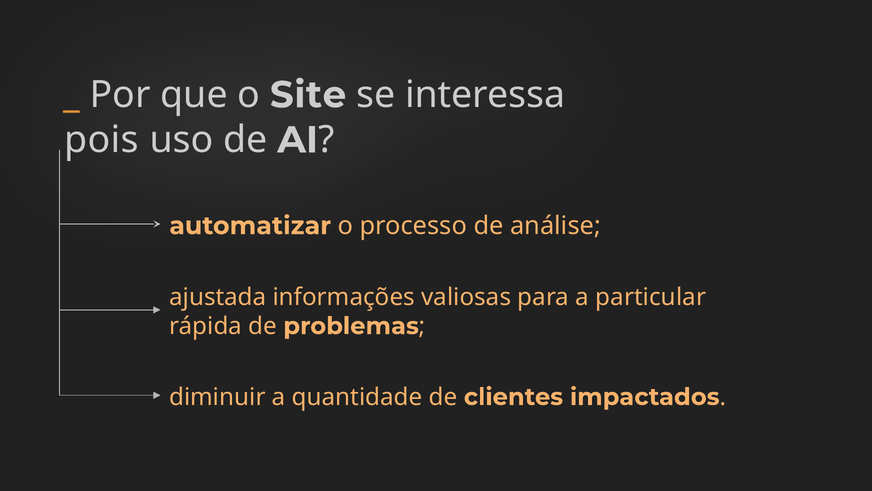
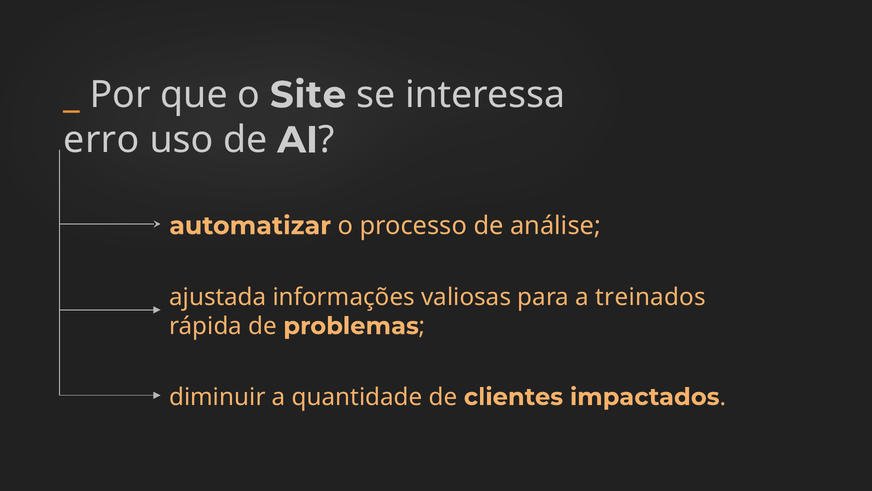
pois: pois -> erro (102, 140)
particular: particular -> treinados (651, 297)
